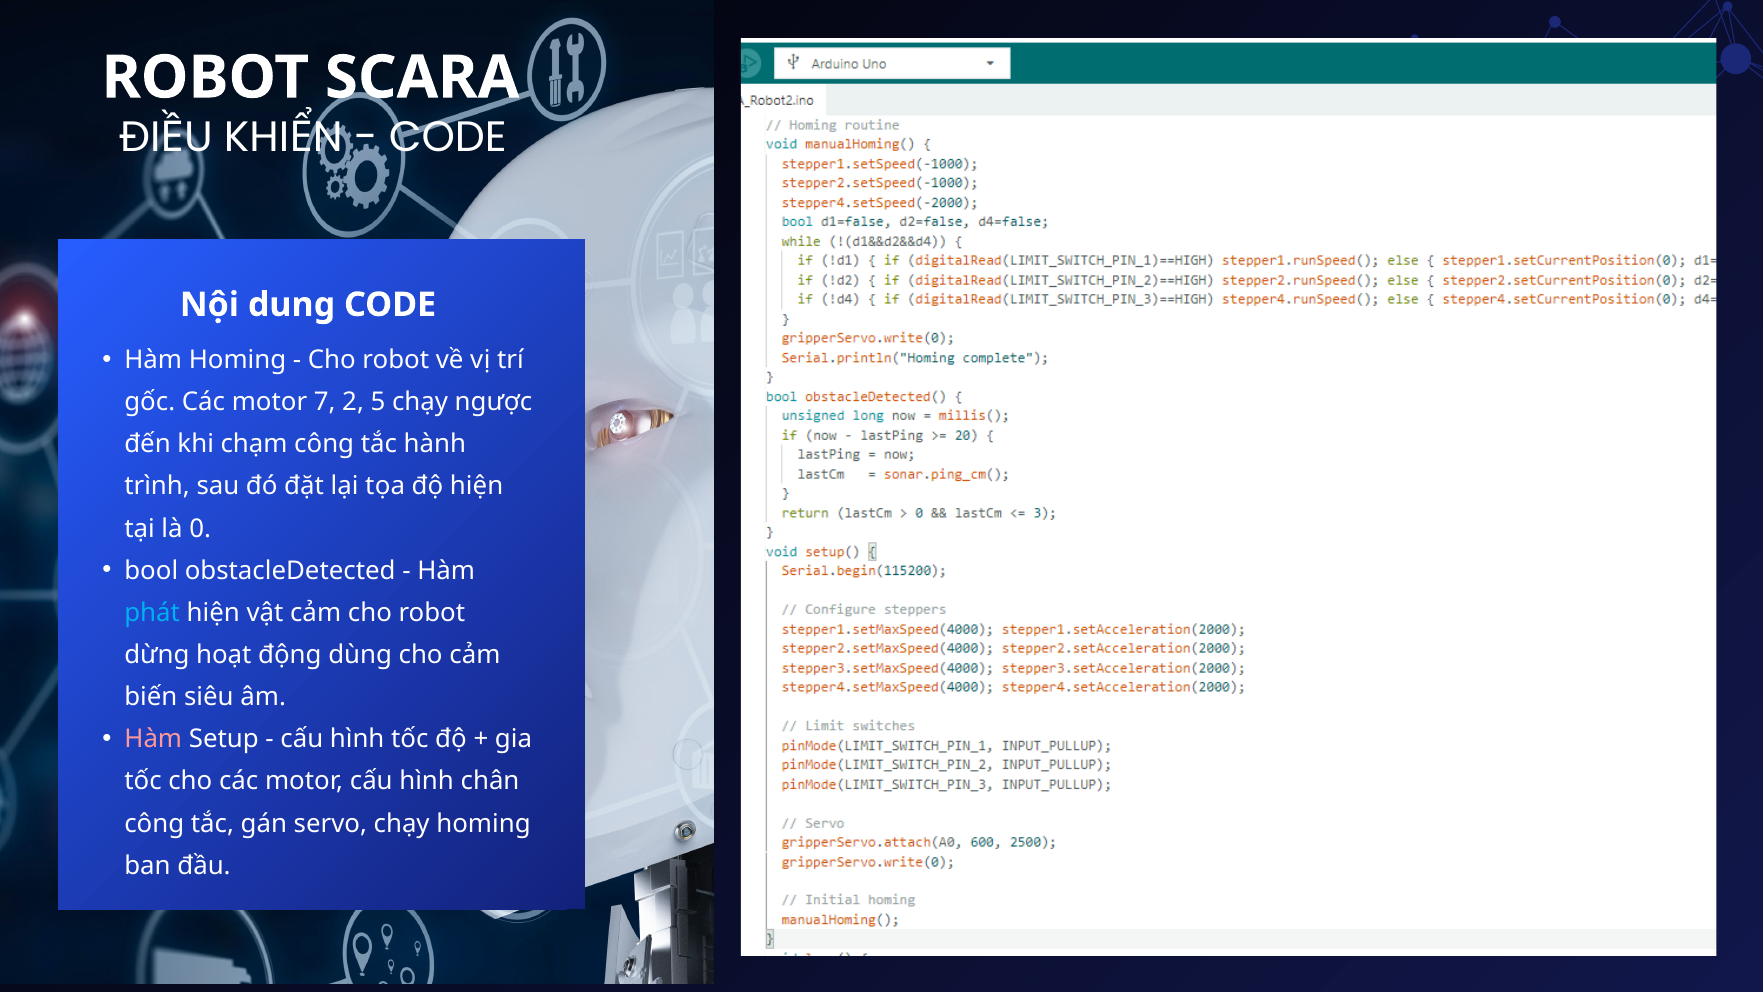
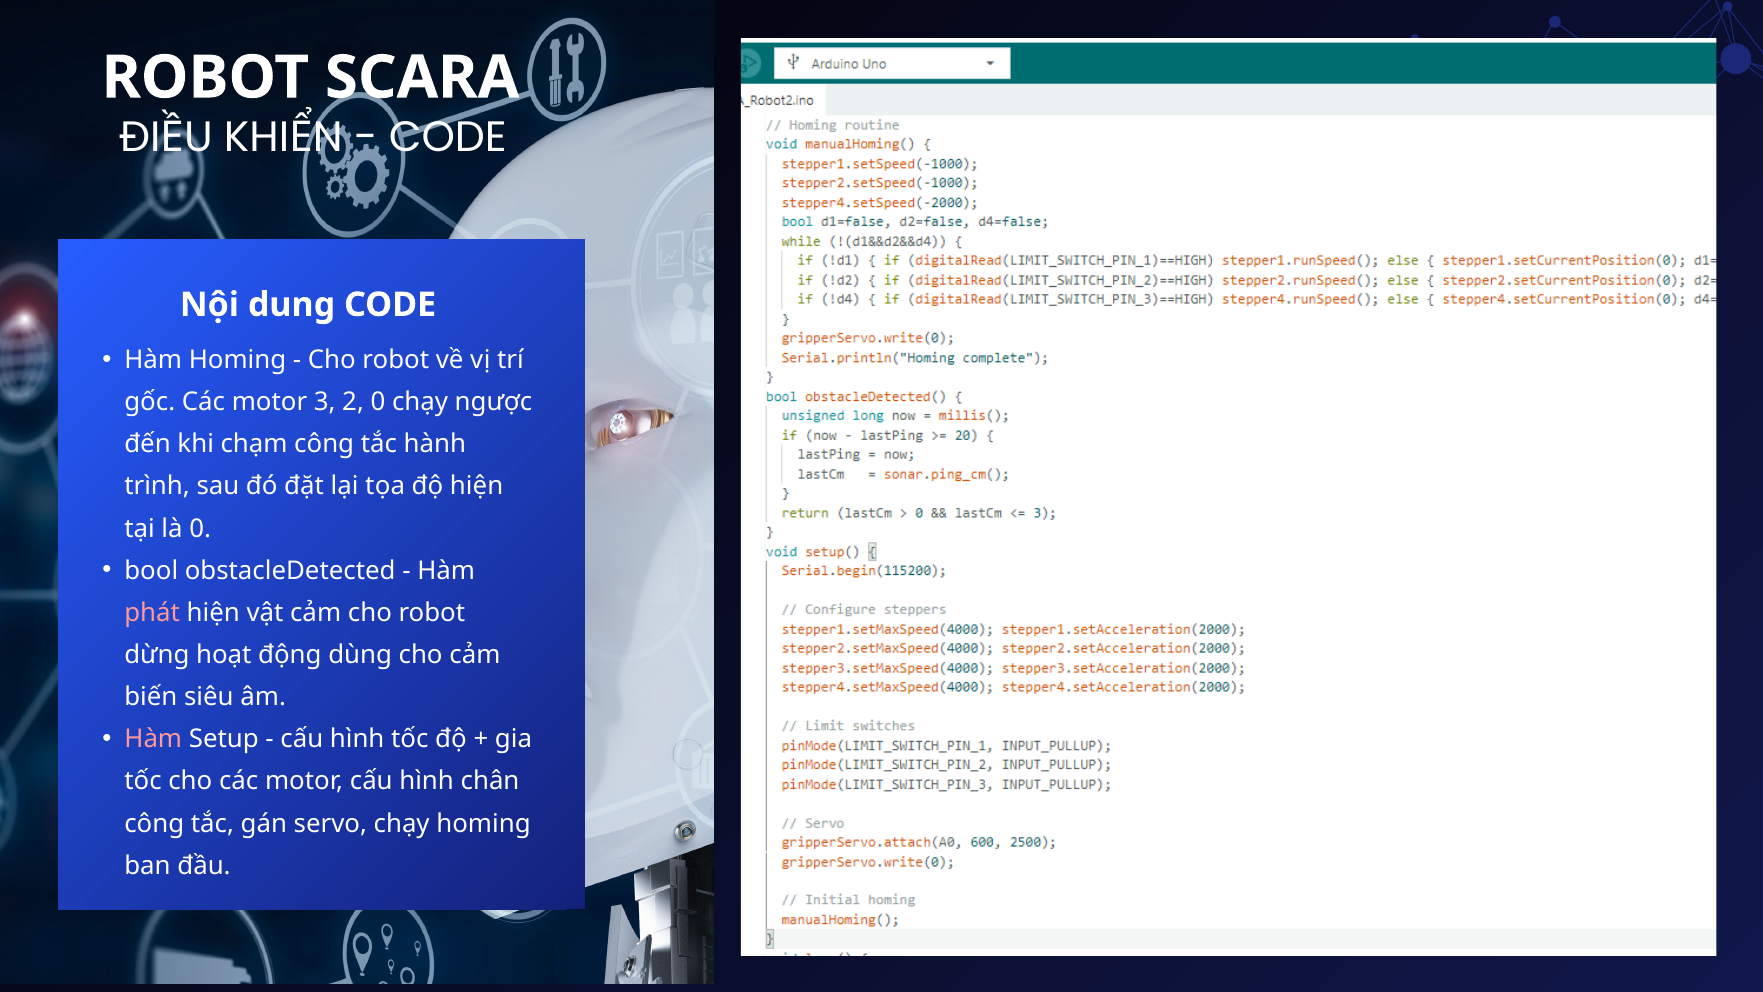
7: 7 -> 3 (325, 402)
2 5: 5 -> 0 (378, 402)
phát colour: light blue -> pink (152, 613)
